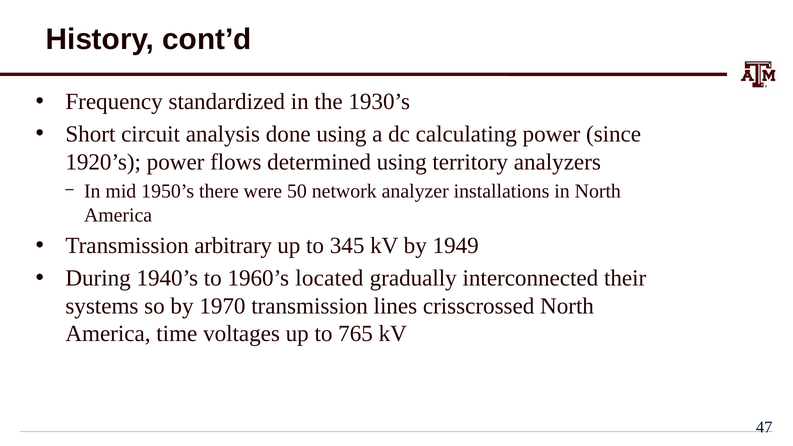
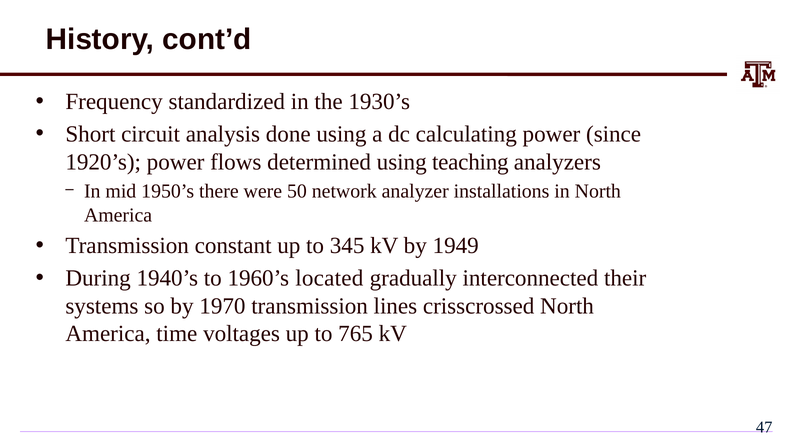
territory: territory -> teaching (470, 162)
arbitrary: arbitrary -> constant (233, 246)
